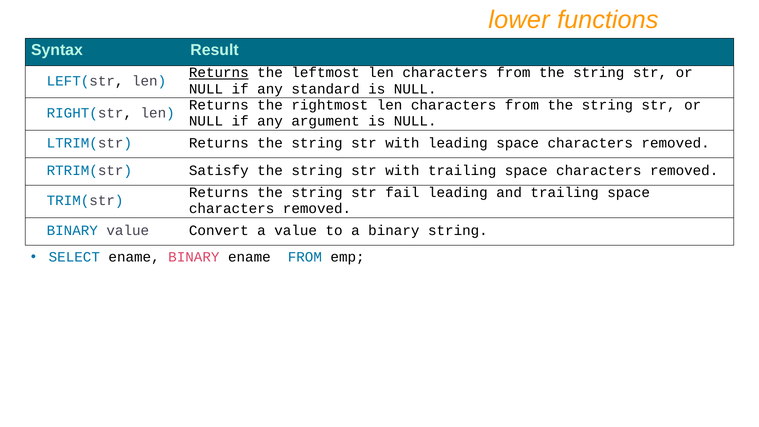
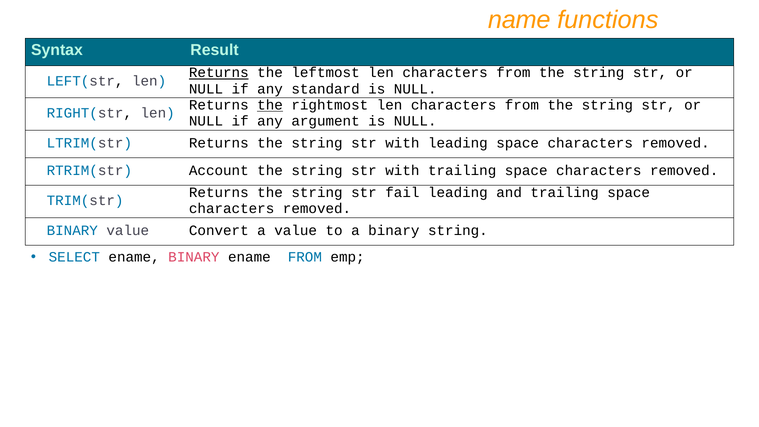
lower: lower -> name (519, 20)
the underline: none -> present (270, 105)
Satisfy: Satisfy -> Account (219, 171)
